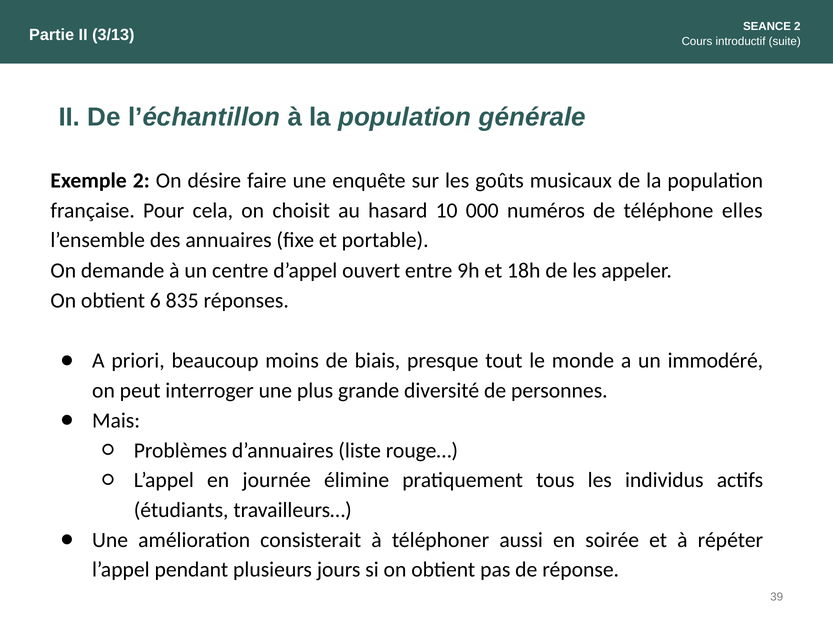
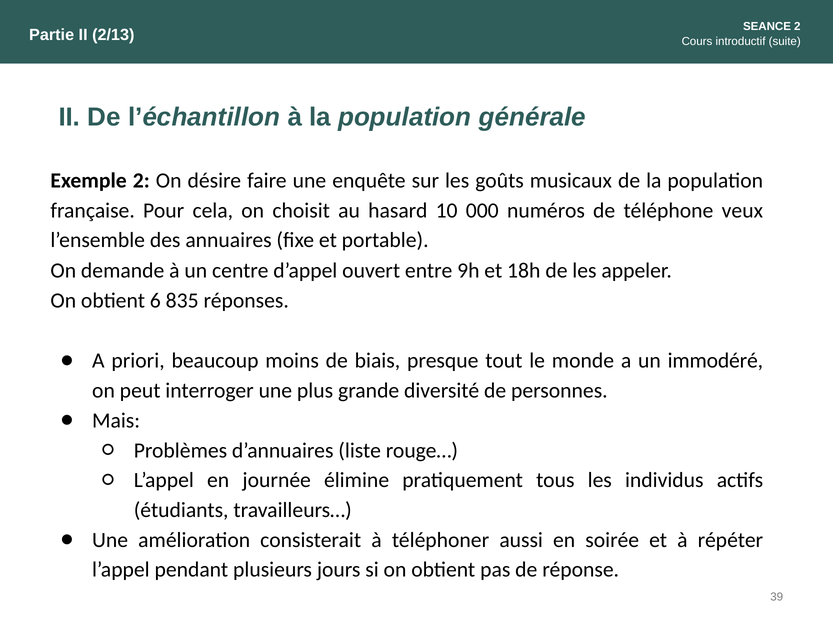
3/13: 3/13 -> 2/13 (113, 35)
elles: elles -> veux (742, 210)
